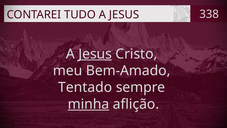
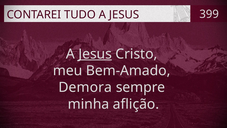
338: 338 -> 399 (209, 14)
Tentado: Tentado -> Demora (85, 87)
minha underline: present -> none (89, 104)
